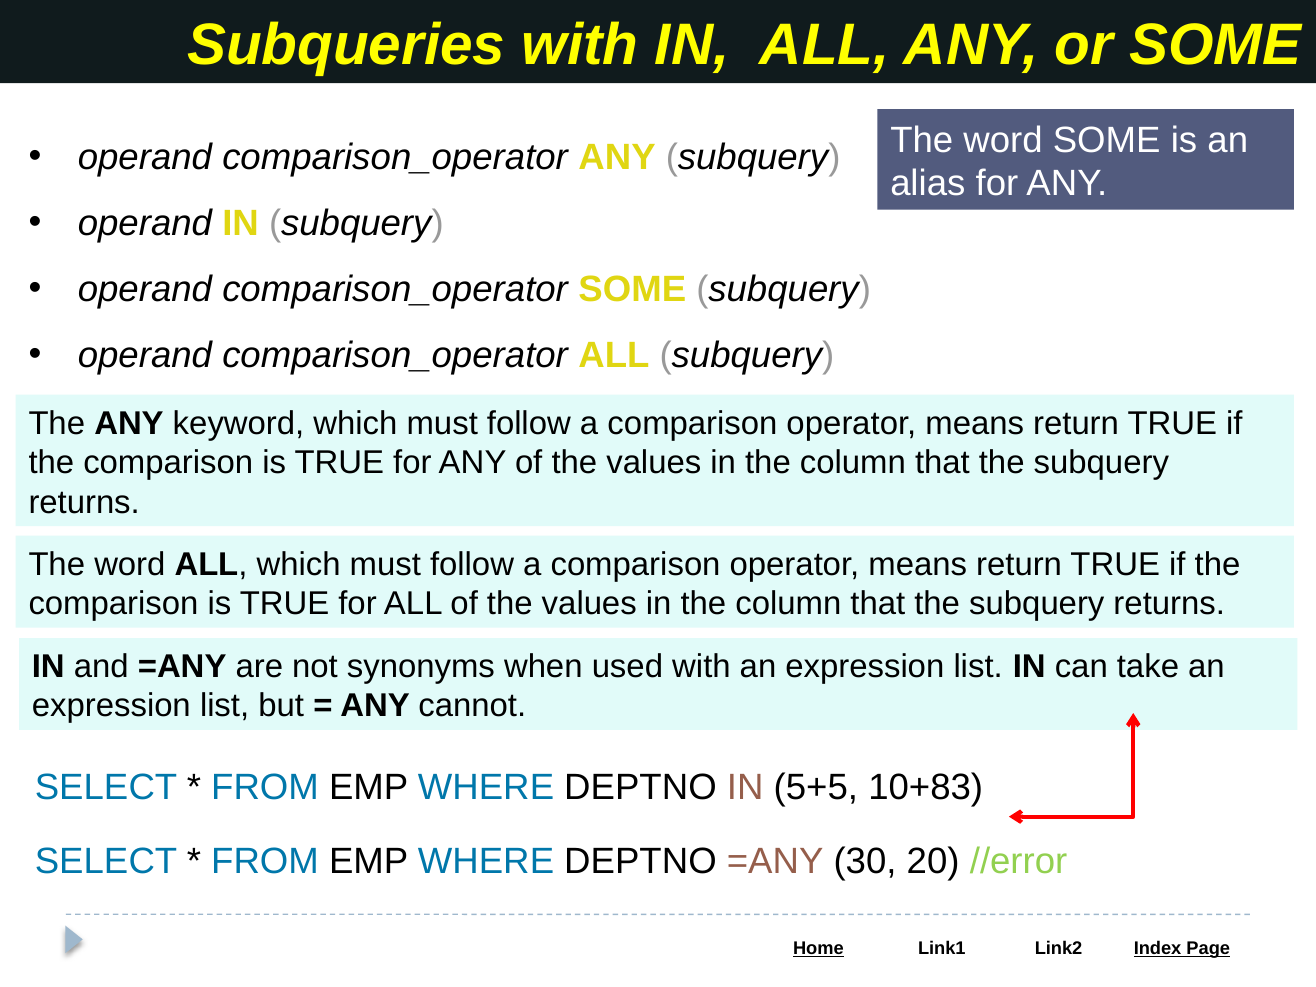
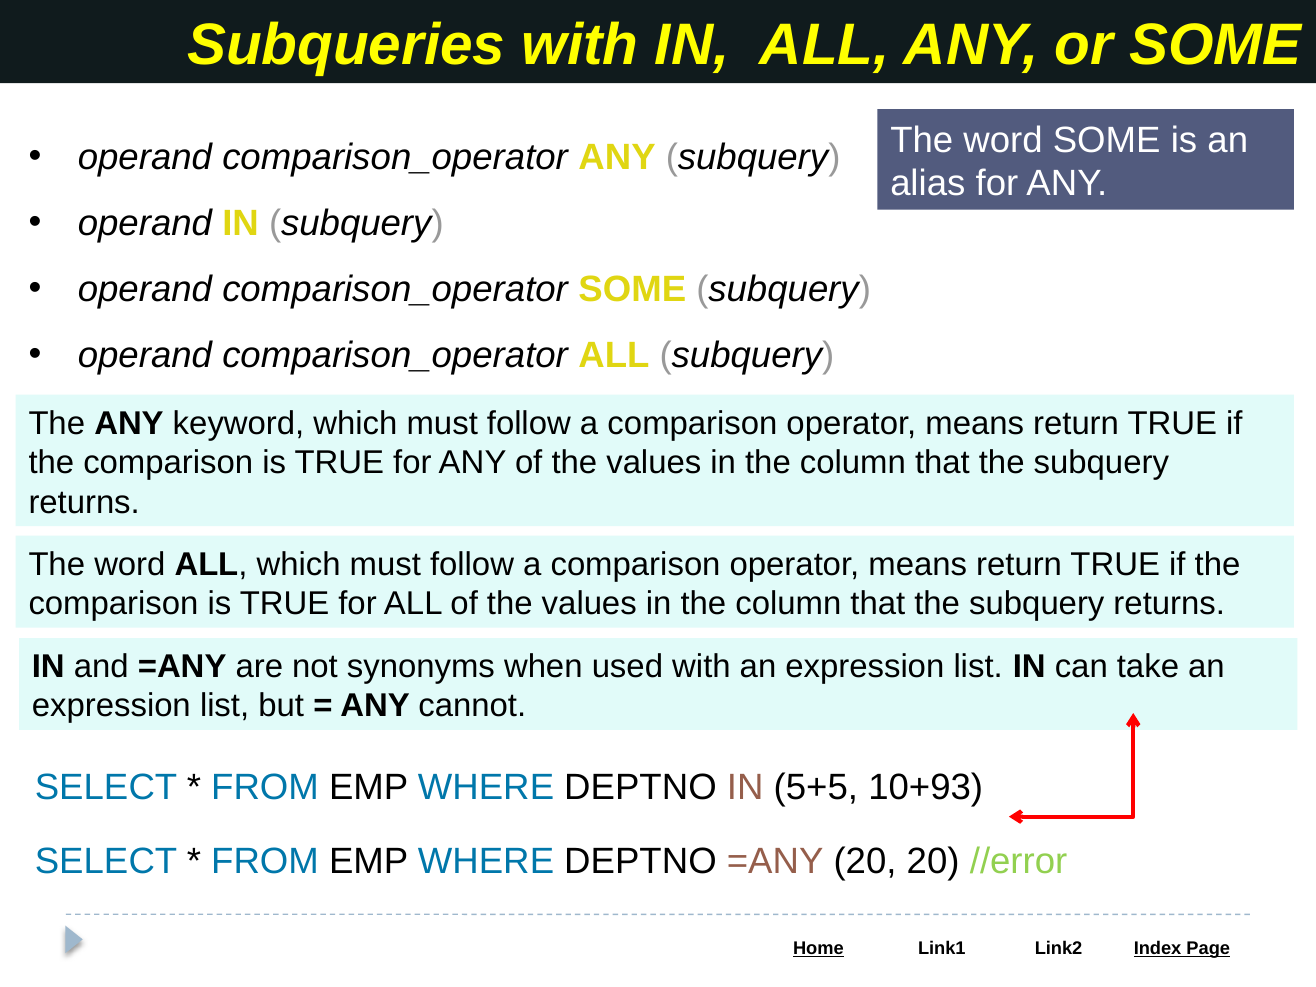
10+83: 10+83 -> 10+93 (926, 788)
=ANY 30: 30 -> 20 (865, 862)
